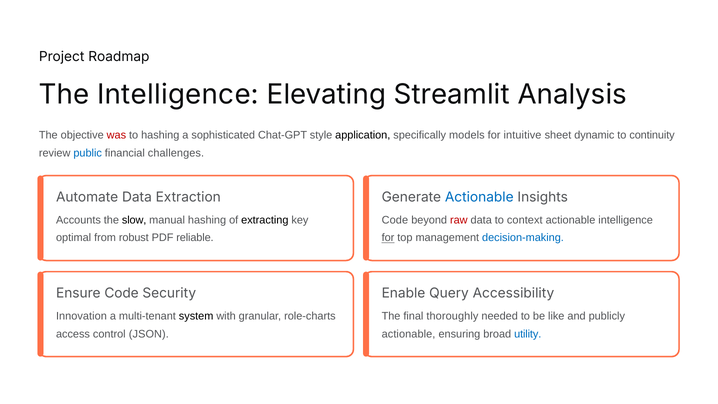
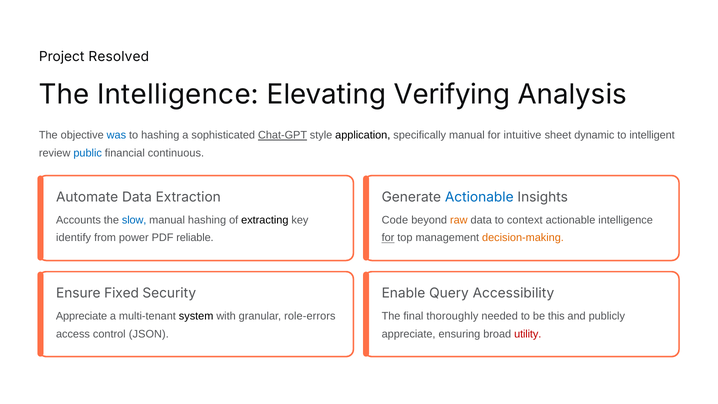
Roadmap: Roadmap -> Resolved (119, 56)
Streamlit: Streamlit -> Verifying (452, 95)
was colour: red -> blue (116, 135)
Chat-GPT underline: none -> present (283, 135)
specifically models: models -> manual (467, 135)
continuity: continuity -> intelligent (652, 135)
challenges: challenges -> continuous (176, 153)
slow colour: black -> blue (134, 220)
raw colour: red -> orange (459, 220)
optimal: optimal -> identify (74, 238)
robust: robust -> power (134, 238)
decision-making colour: blue -> orange (523, 238)
Ensure Code: Code -> Fixed (122, 293)
Innovation: Innovation -> Appreciate (82, 316)
role-charts: role-charts -> role-errors (310, 316)
like: like -> this (556, 316)
actionable: actionable -> appreciate (409, 334)
utility colour: blue -> red (528, 334)
